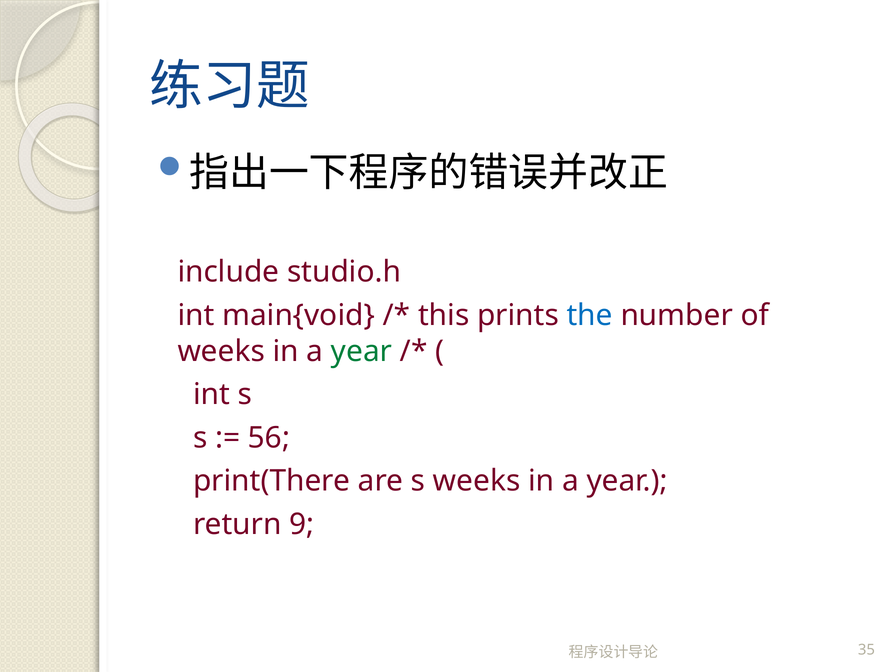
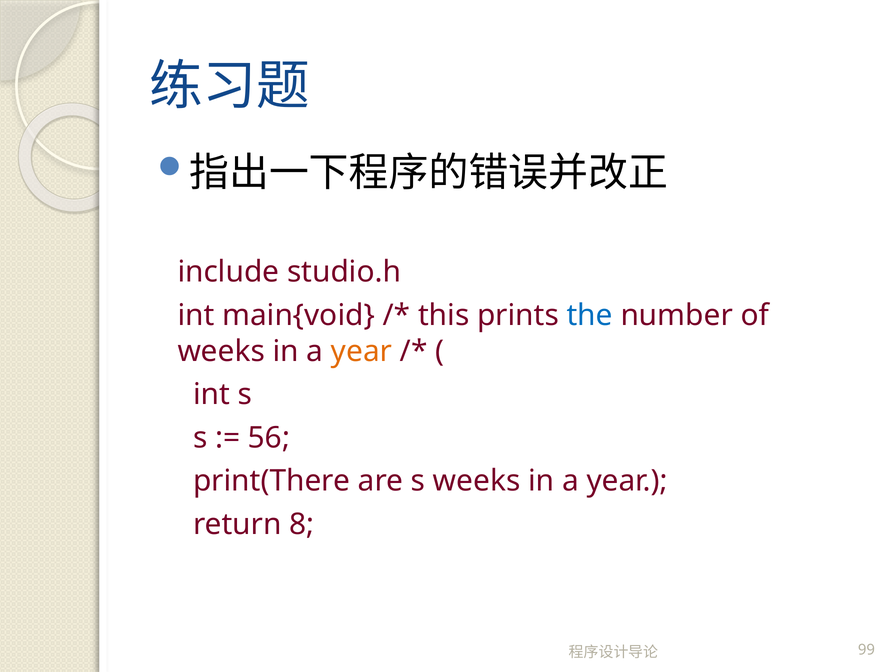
year colour: green -> orange (362, 351)
9: 9 -> 8 (302, 524)
35: 35 -> 99 (866, 650)
